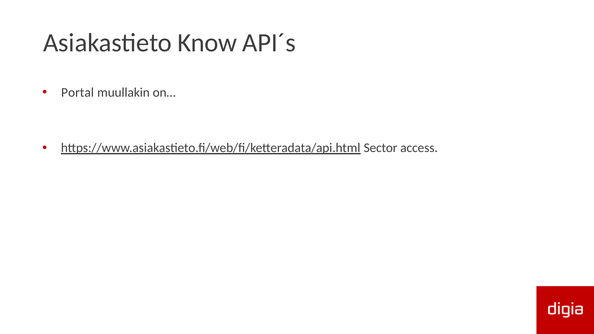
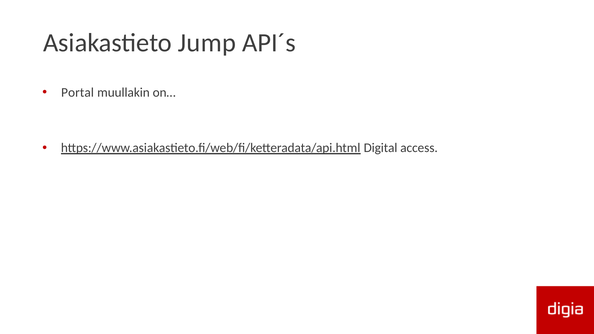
Know: Know -> Jump (207, 43)
Sector: Sector -> Digital (381, 148)
